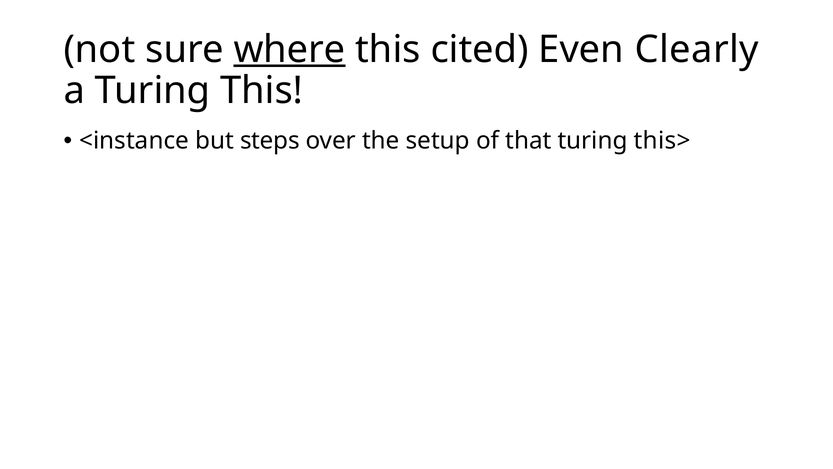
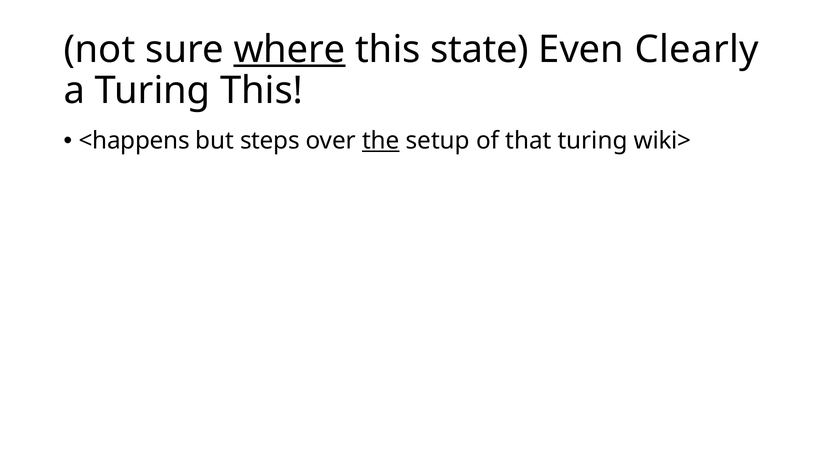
cited: cited -> state (480, 49)
<instance: <instance -> <happens (134, 141)
the underline: none -> present (381, 141)
this>: this> -> wiki> (662, 141)
